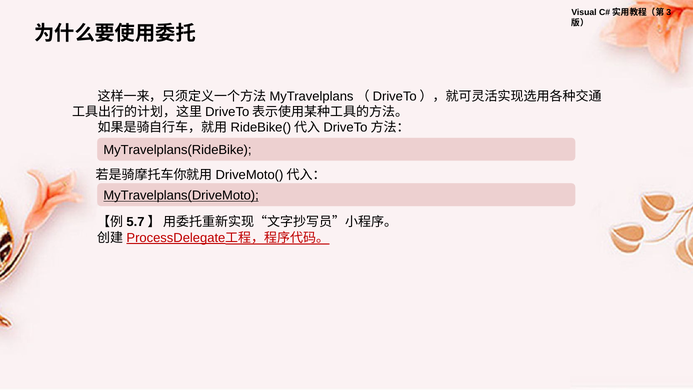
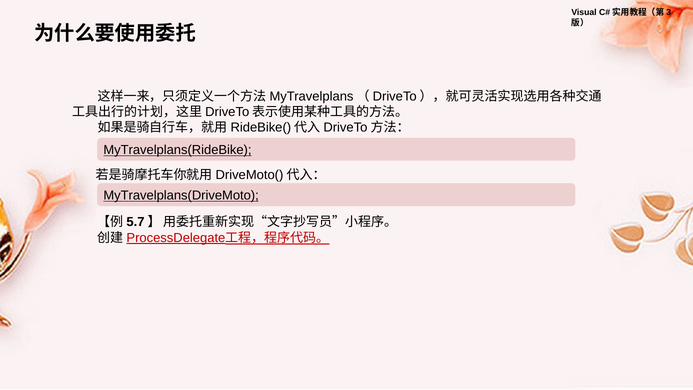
MyTravelplans(RideBike underline: none -> present (177, 150)
